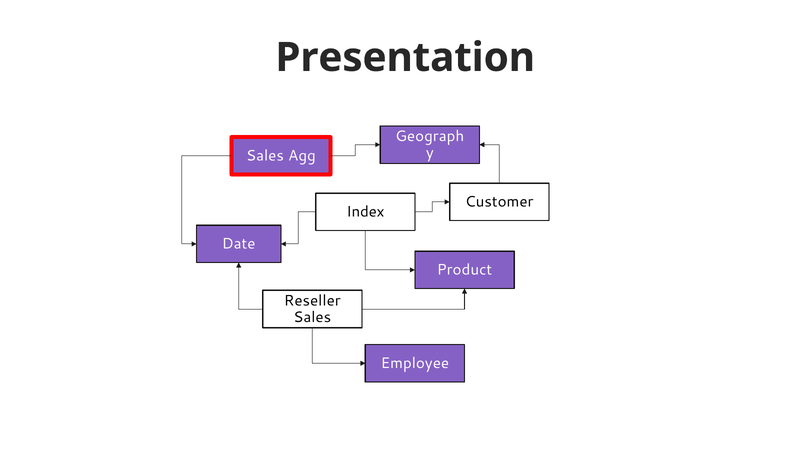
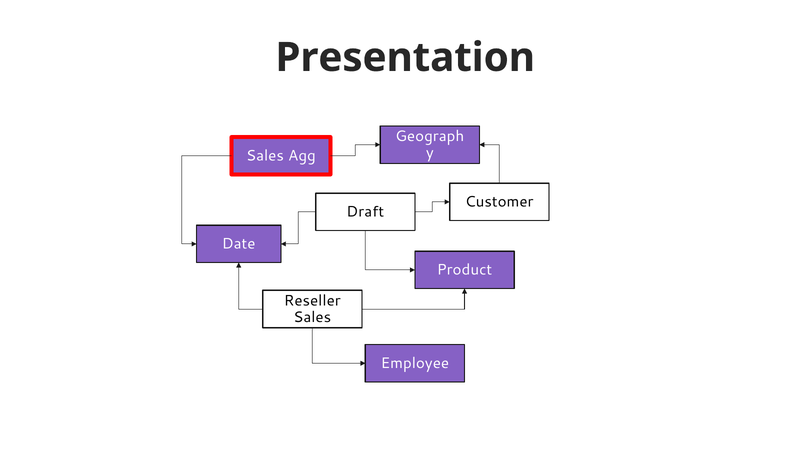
Index: Index -> Draft (365, 212)
